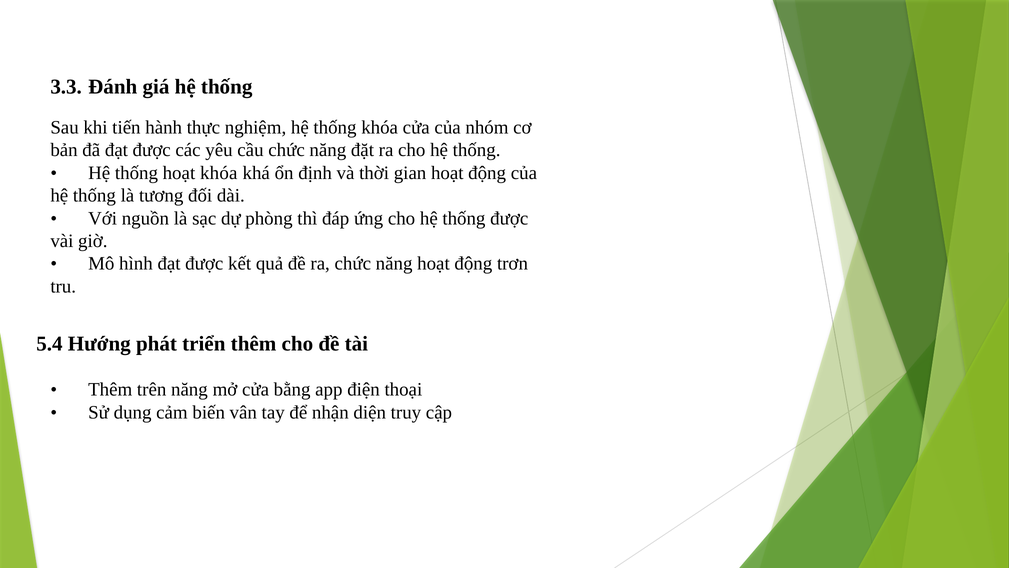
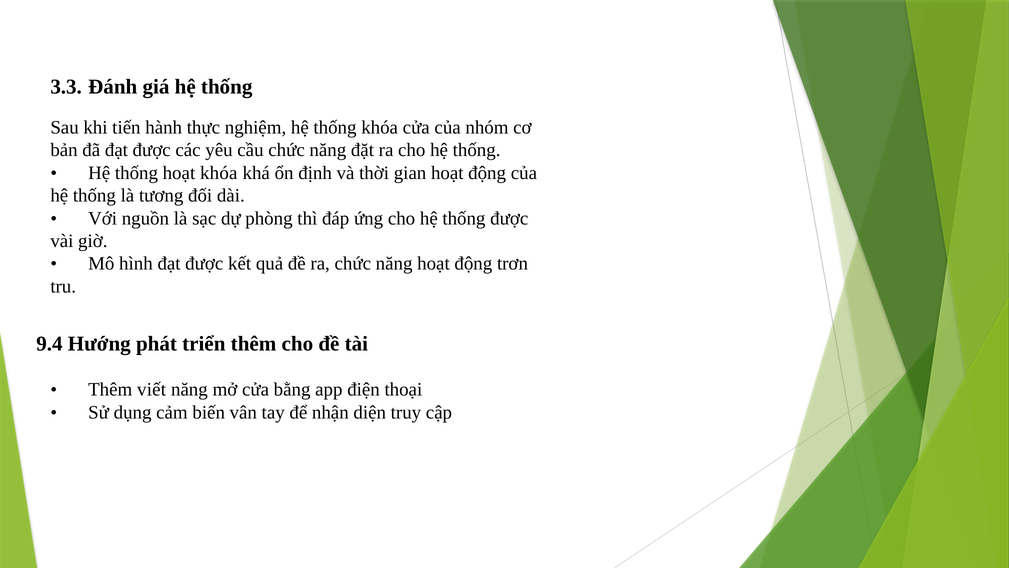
5.4: 5.4 -> 9.4 (49, 344)
trên: trên -> viết (152, 389)
